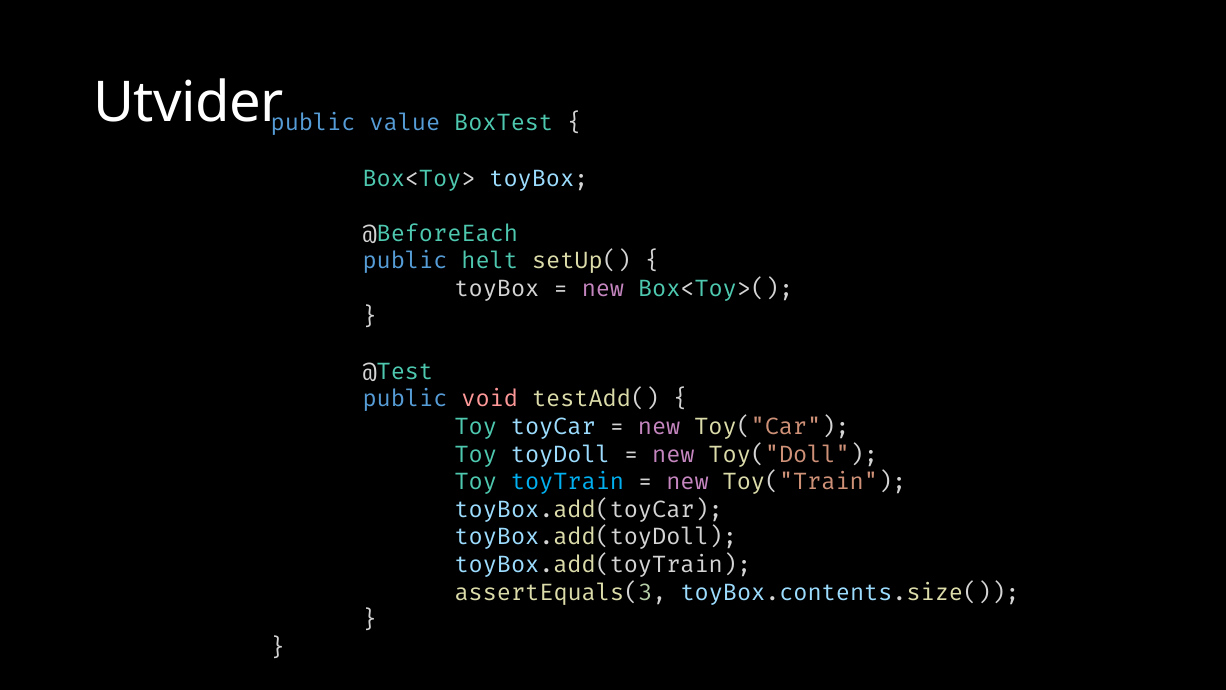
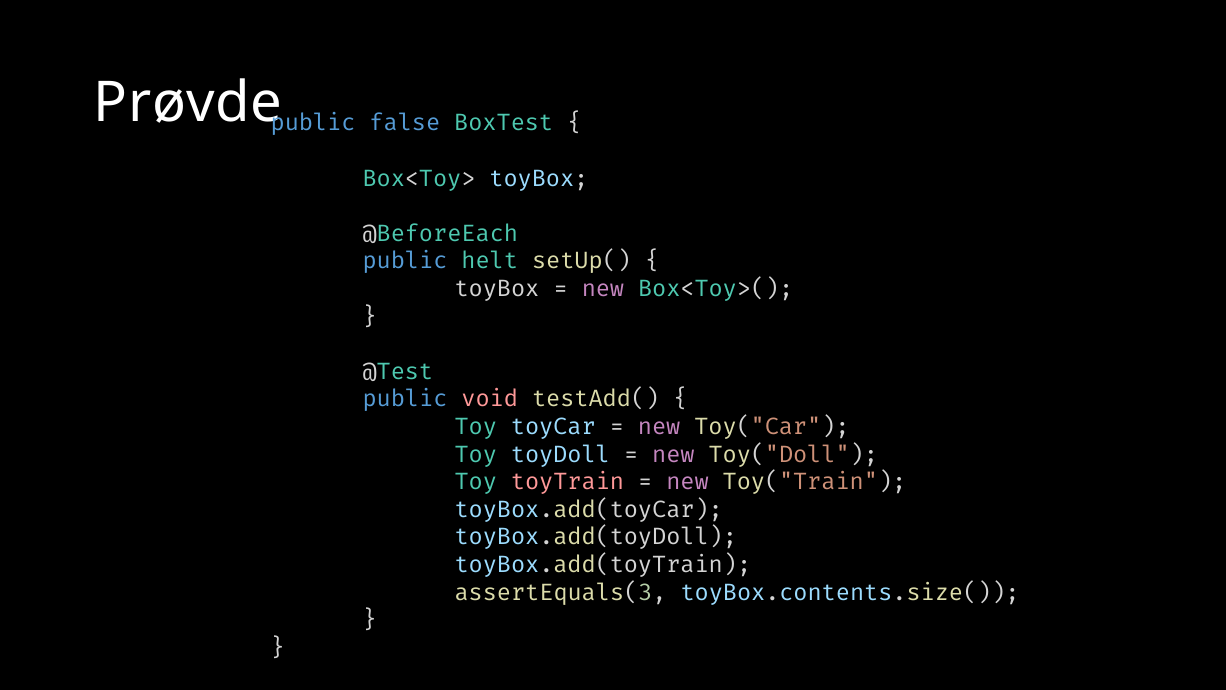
Utvider: Utvider -> Prøvde (188, 103)
value: value -> false (405, 123)
toyTrain colour: light blue -> pink (567, 482)
